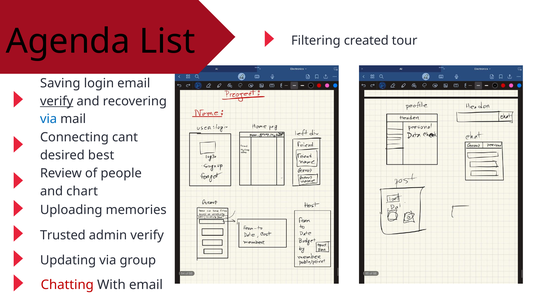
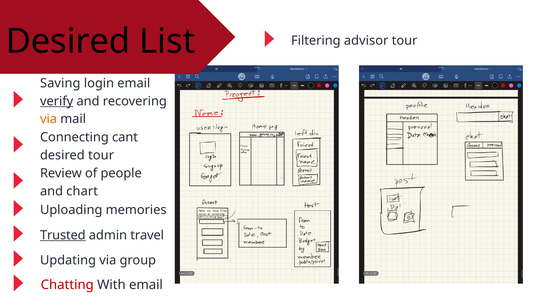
Agenda: Agenda -> Desired (68, 41)
created: created -> advisor (366, 41)
via colour: blue -> orange (49, 119)
desired best: best -> tour (101, 155)
Trusted underline: none -> present (63, 236)
admin verify: verify -> travel (147, 236)
